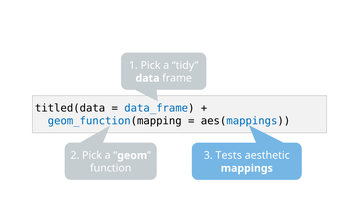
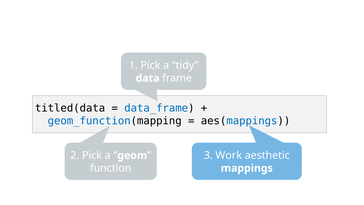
Tests: Tests -> Work (229, 155)
